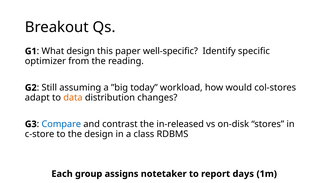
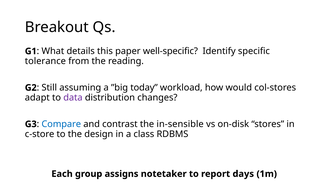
What design: design -> details (81, 51)
optimizer: optimizer -> tolerance (45, 61)
data colour: orange -> purple (73, 98)
in-released: in-released -> in-sensible (180, 124)
